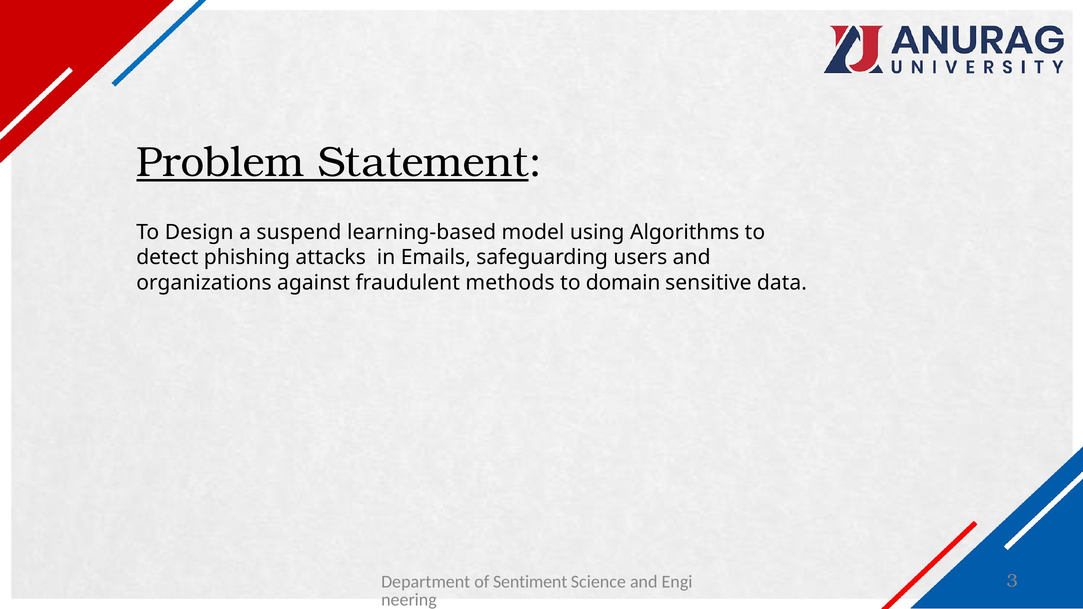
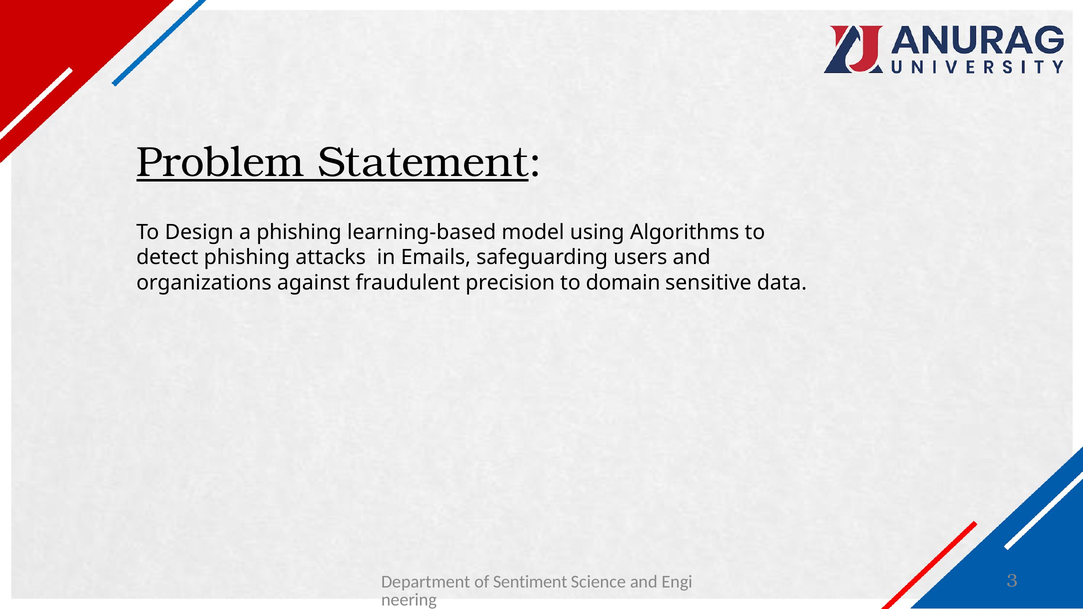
a suspend: suspend -> phishing (299, 232)
methods: methods -> precision (510, 283)
